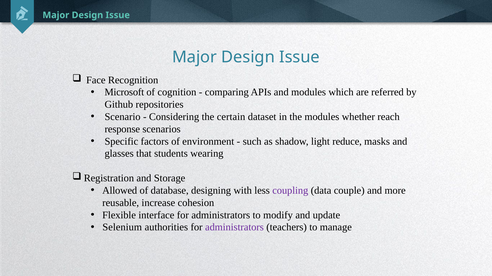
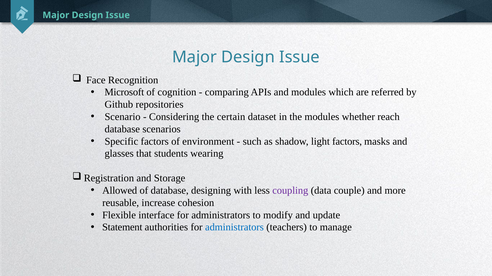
response: response -> database (122, 129)
light reduce: reduce -> factors (347, 142)
Selenium: Selenium -> Statement (122, 228)
administrators colour: purple -> blue (234, 228)
